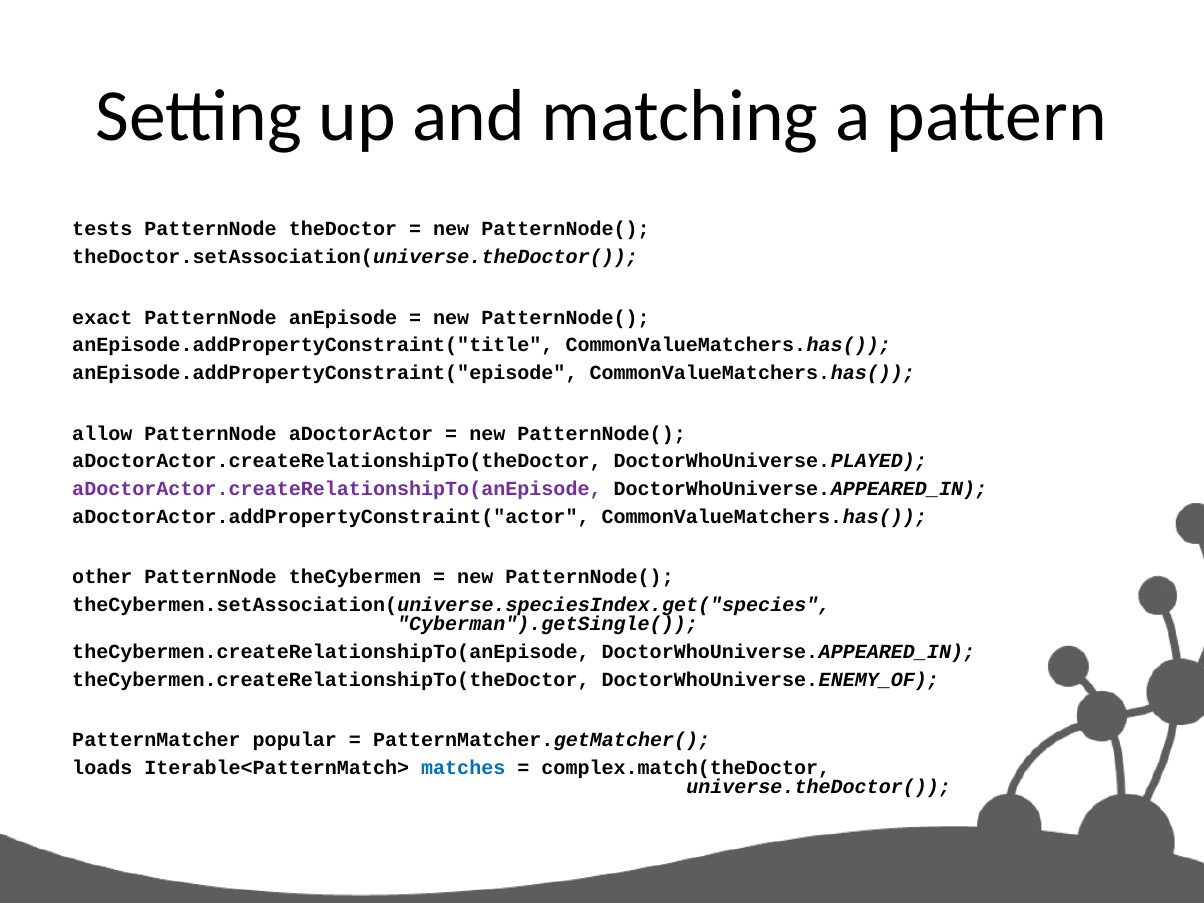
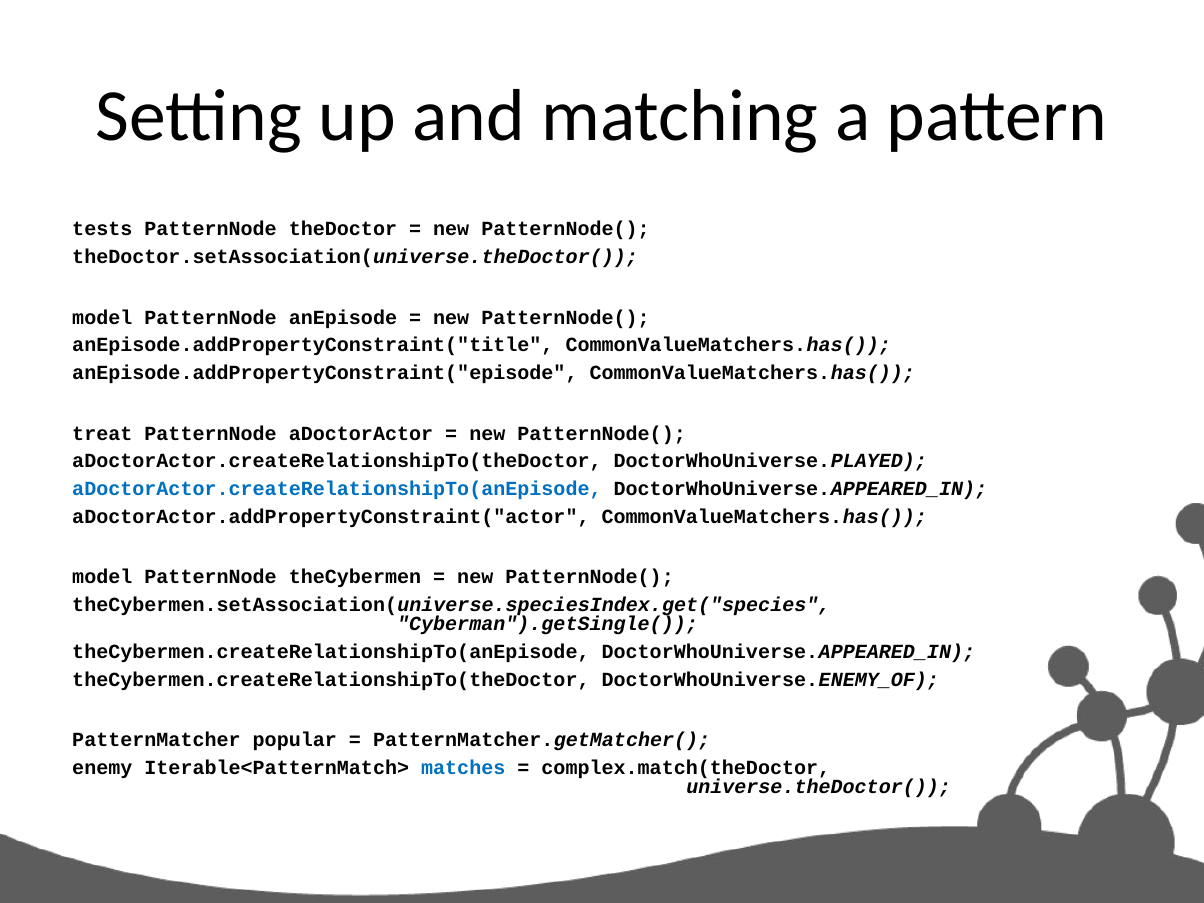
exact: exact -> model (102, 318)
allow: allow -> treat (102, 433)
aDoctorActor.createRelationshipTo(anEpisode colour: purple -> blue (337, 489)
other: other -> model (102, 577)
loads: loads -> enemy (102, 768)
